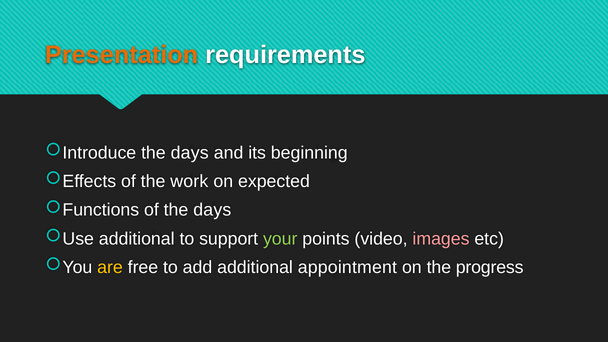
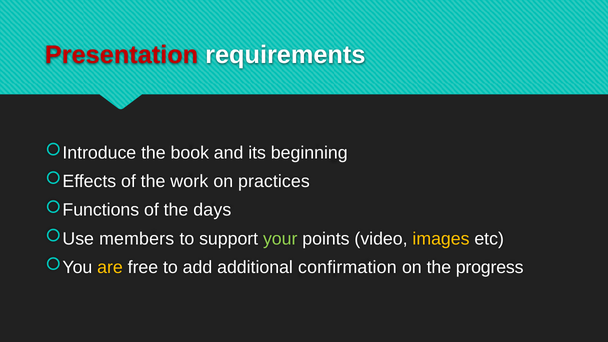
Presentation colour: orange -> red (122, 55)
days: days -> book (190, 153)
expected: expected -> practices (274, 181)
additional: additional -> members (137, 239)
images colour: pink -> yellow (441, 239)
appointment: appointment -> confirmation (347, 267)
